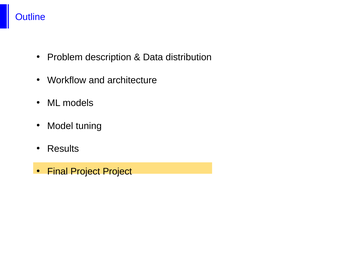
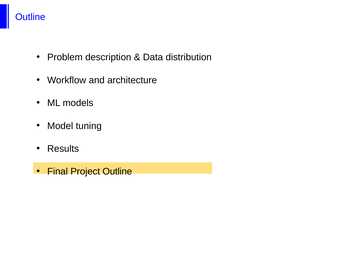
Project Project: Project -> Outline (117, 171)
